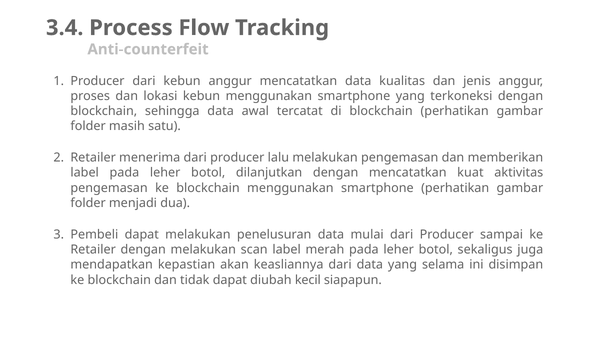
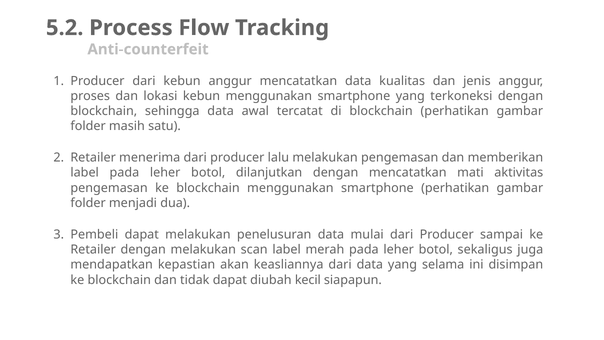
3.4: 3.4 -> 5.2 (65, 28)
kuat: kuat -> mati (470, 173)
